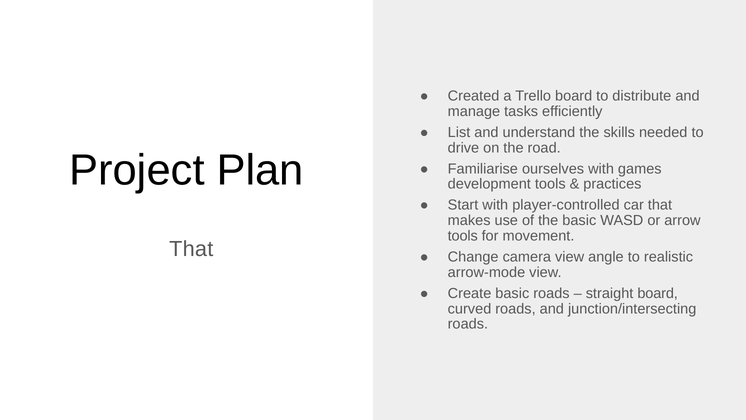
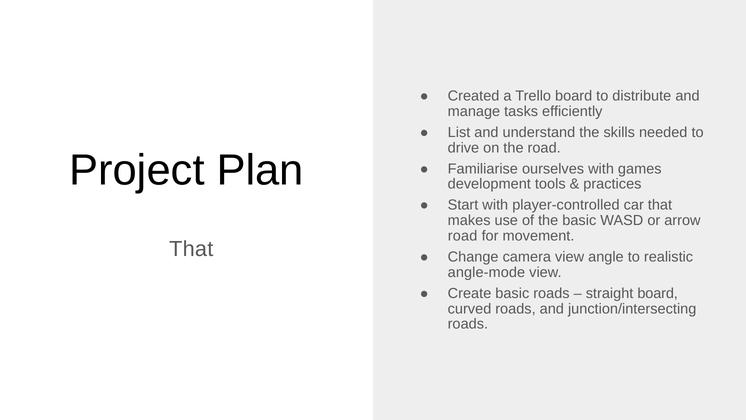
tools: tools -> road (463, 236)
arrow-mode: arrow-mode -> angle-mode (486, 272)
